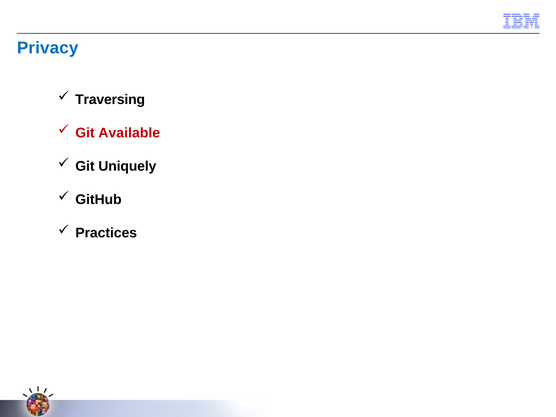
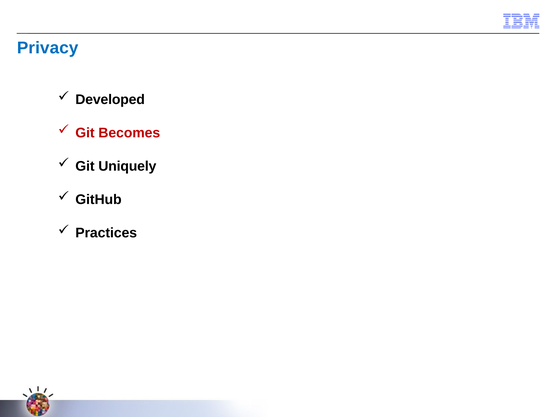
Traversing: Traversing -> Developed (110, 100)
Available: Available -> Becomes (129, 133)
